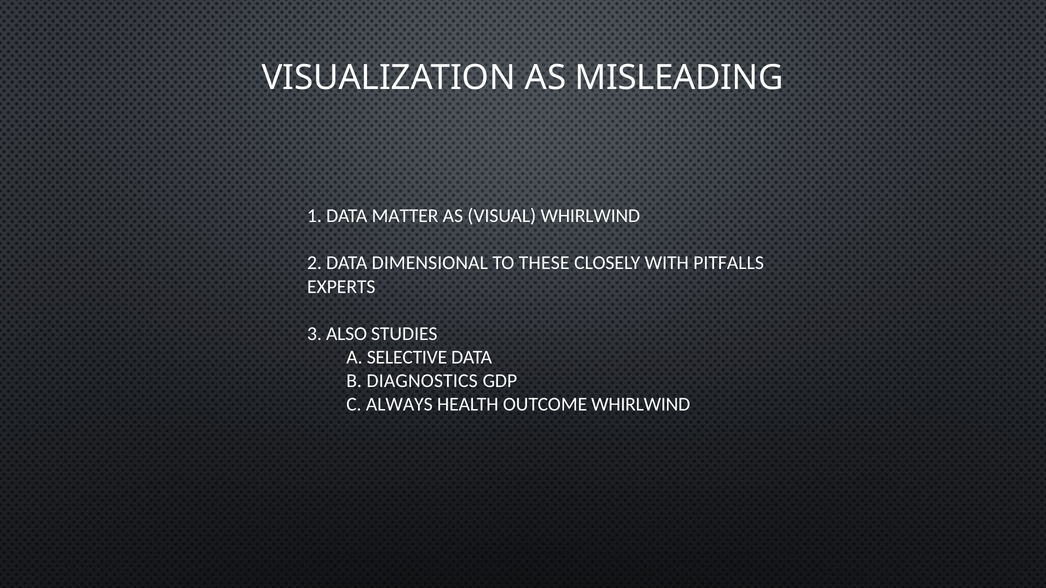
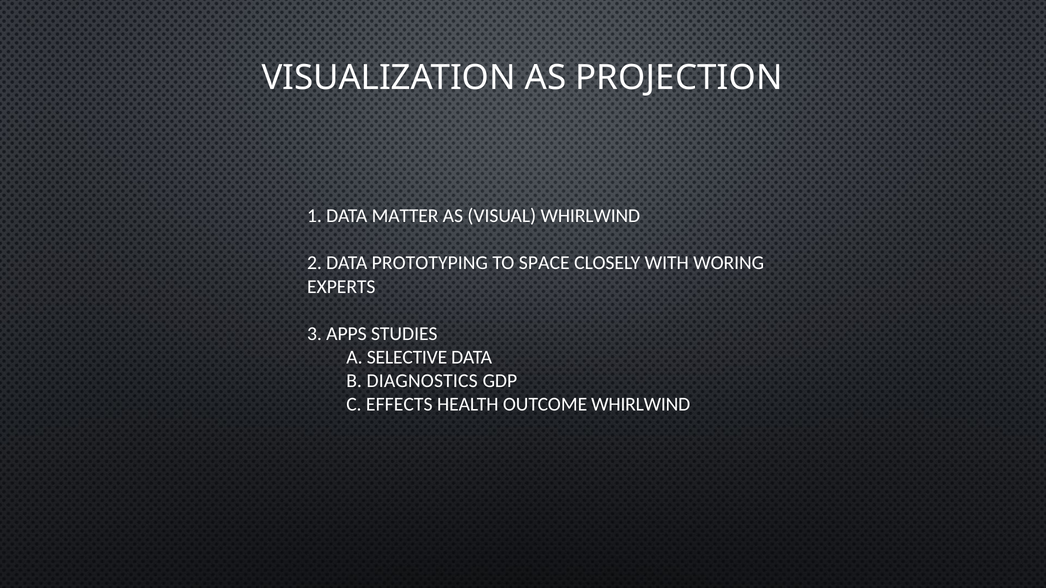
MISLEADING: MISLEADING -> PROJECTION (679, 78)
DIMENSIONAL: DIMENSIONAL -> PROTOTYPING (430, 263)
THESE: THESE -> SPACE (544, 263)
PITFALLS: PITFALLS -> WORING (729, 263)
ALSO: ALSO -> APPS (346, 334)
ALWAYS: ALWAYS -> EFFECTS (399, 404)
